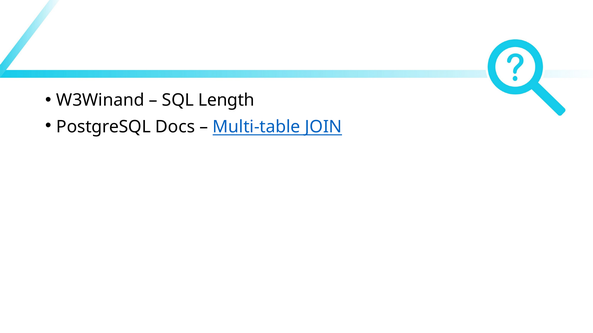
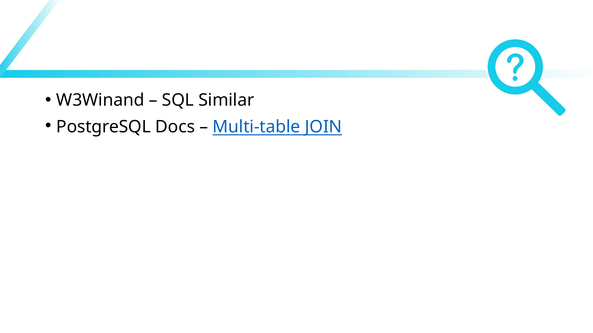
Length: Length -> Similar (226, 100)
